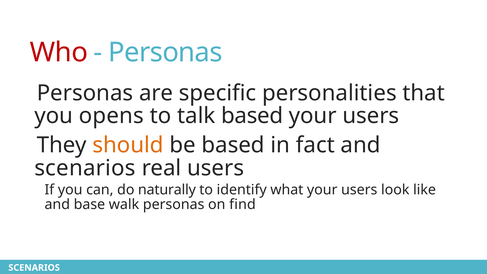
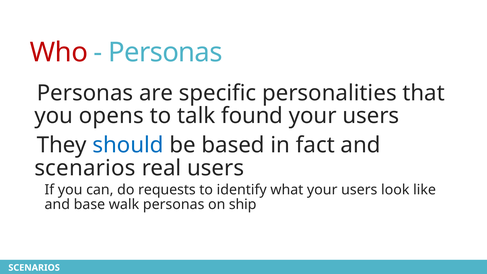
talk based: based -> found (252, 116)
should colour: orange -> blue (128, 145)
naturally: naturally -> requests (167, 190)
find: find -> ship (243, 204)
